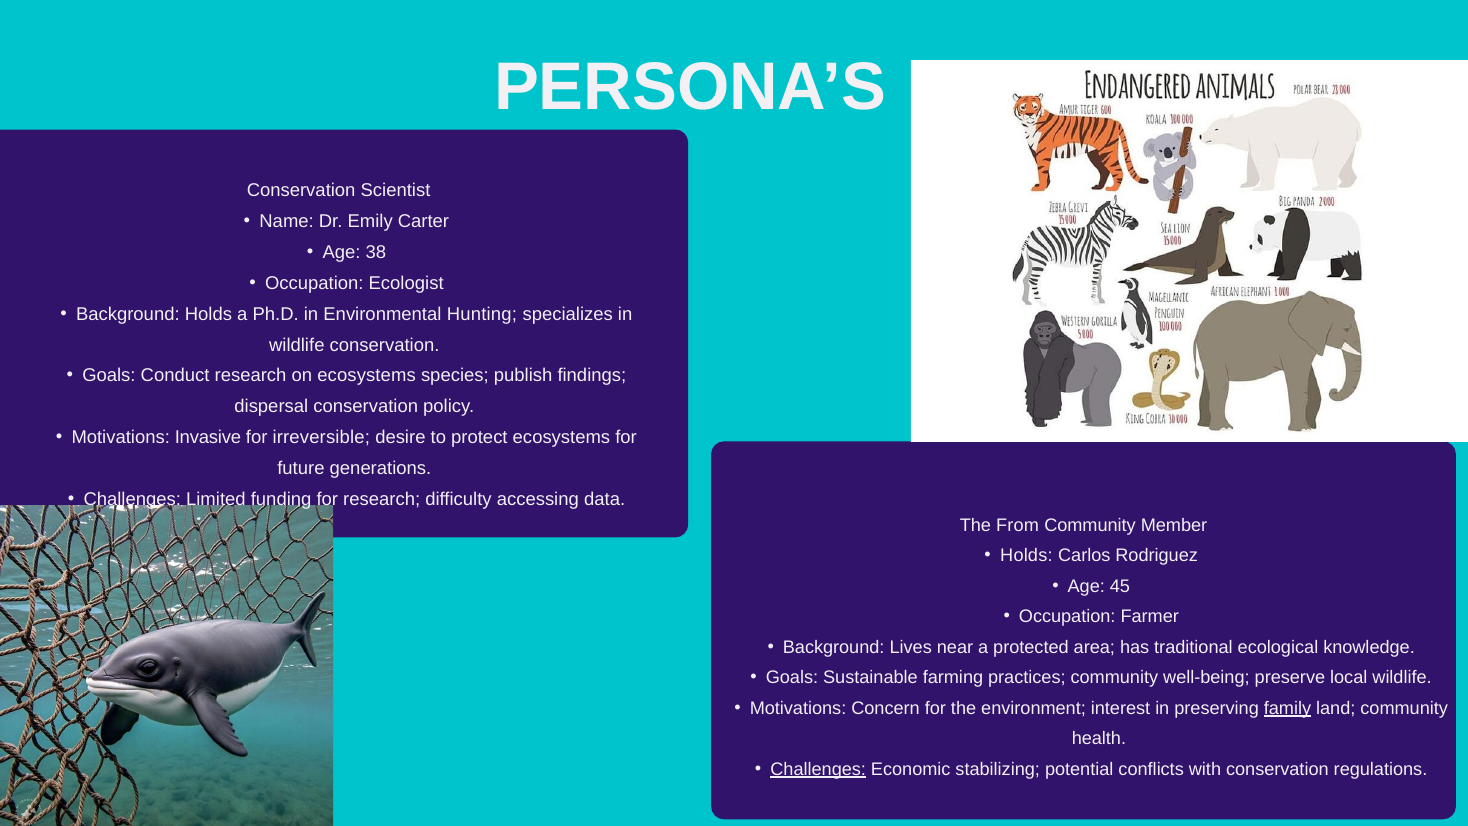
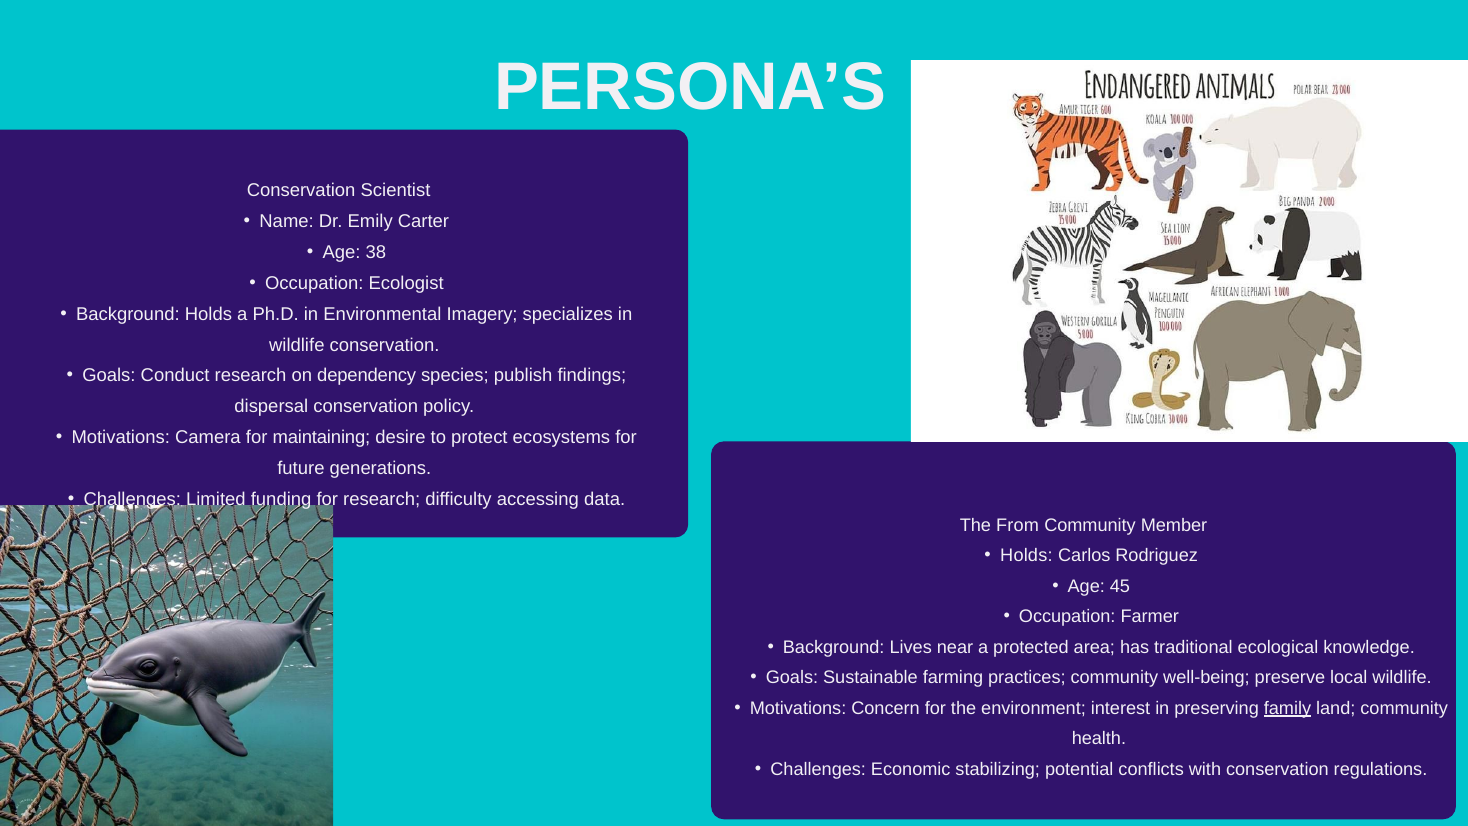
Hunting: Hunting -> Imagery (482, 314)
on ecosystems: ecosystems -> dependency (367, 376)
Invasive: Invasive -> Camera (208, 437)
irreversible: irreversible -> maintaining (321, 437)
Challenges underline: present -> none (818, 769)
